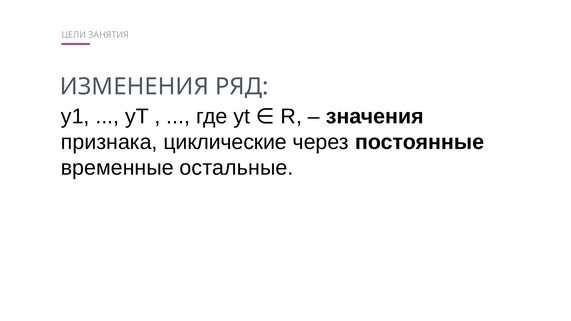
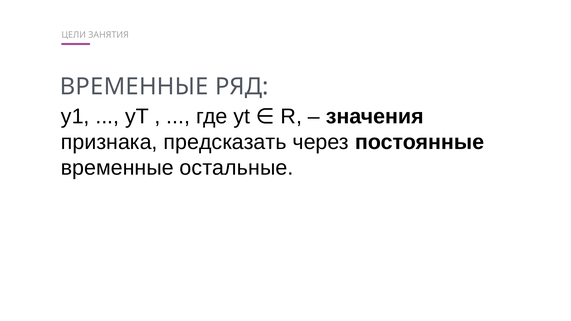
ИЗМЕНЕНИЯ: ИЗМЕНЕНИЯ -> ВРЕМЕННЫЕ (134, 87)
циклические: циклические -> предсказать (225, 142)
